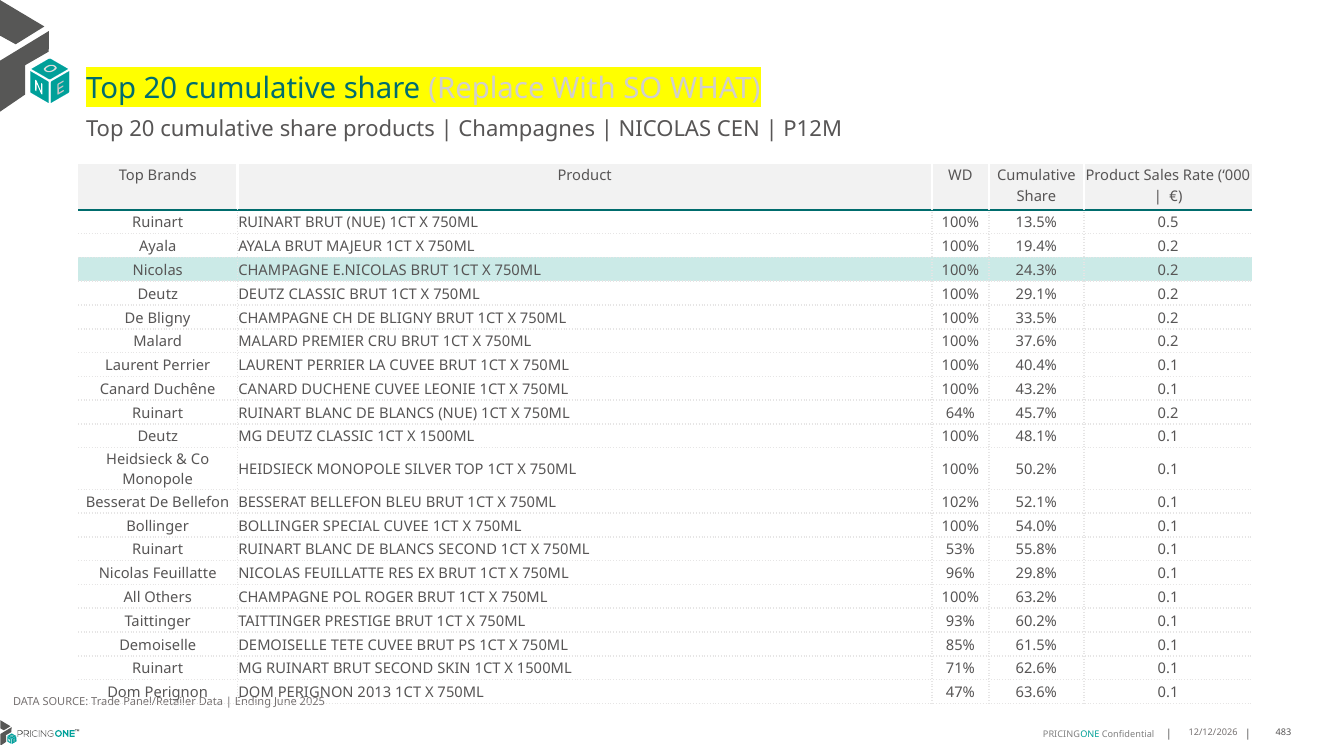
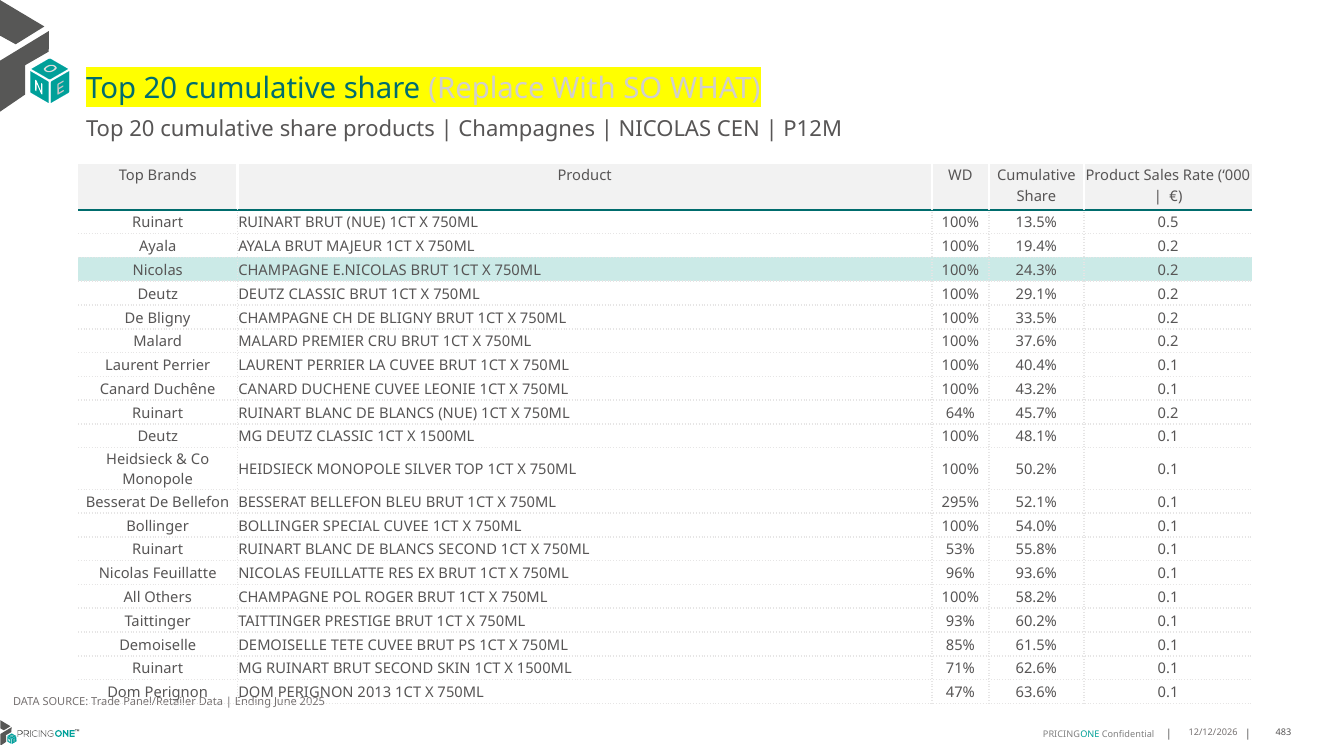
102%: 102% -> 295% (960, 502)
29.8%: 29.8% -> 93.6% (1036, 574)
63.2%: 63.2% -> 58.2% (1036, 598)
